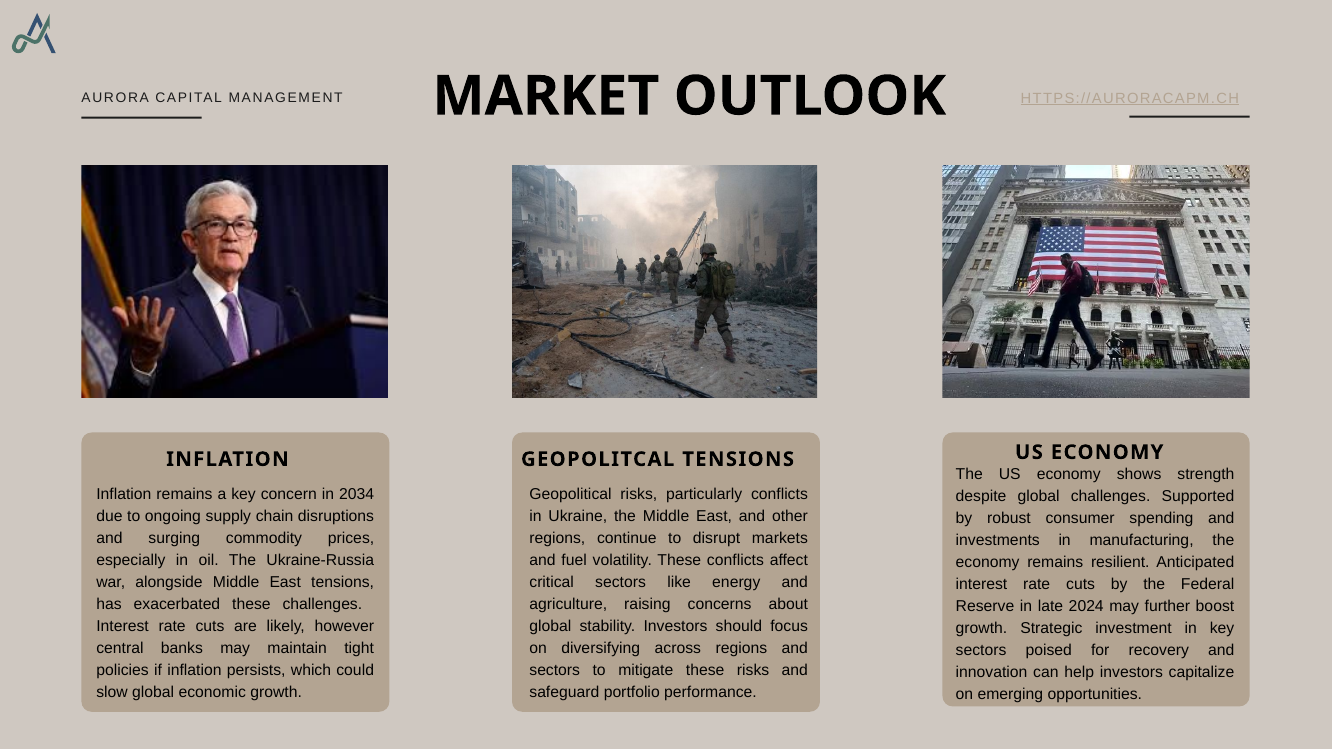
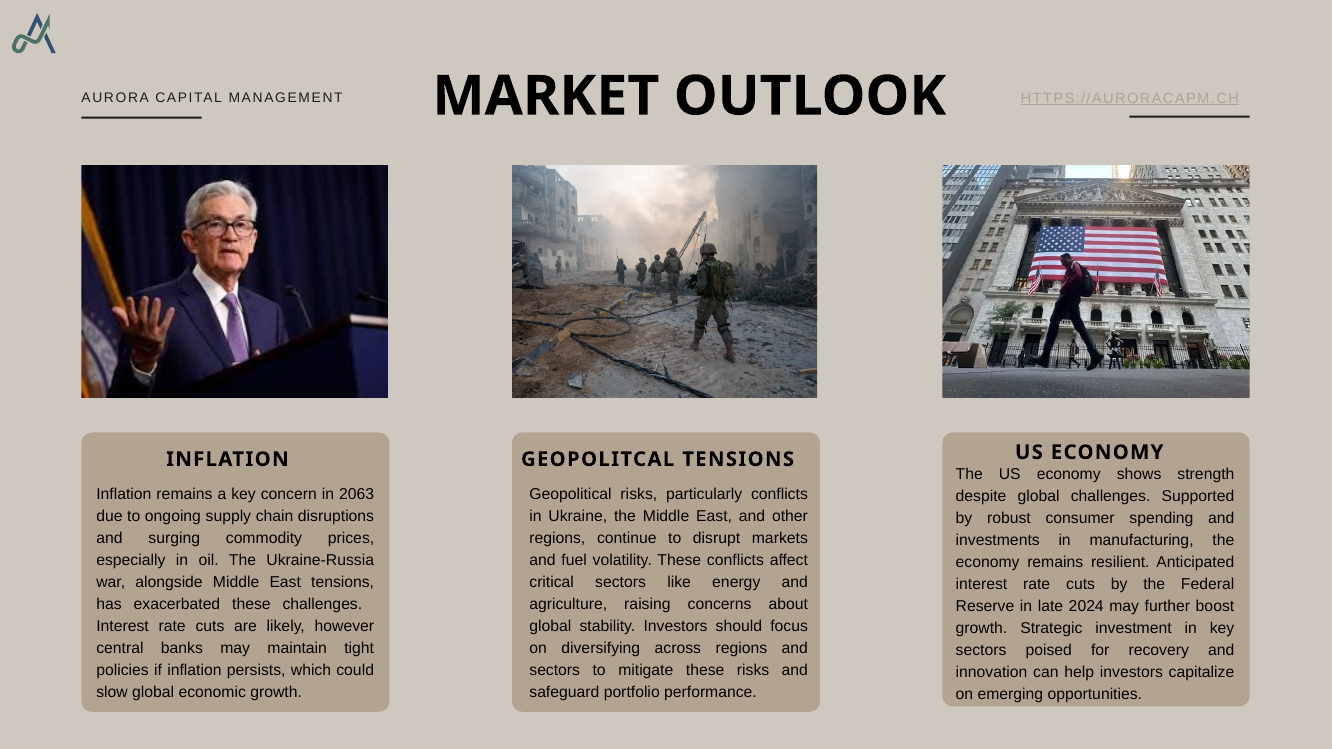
2034: 2034 -> 2063 (357, 495)
